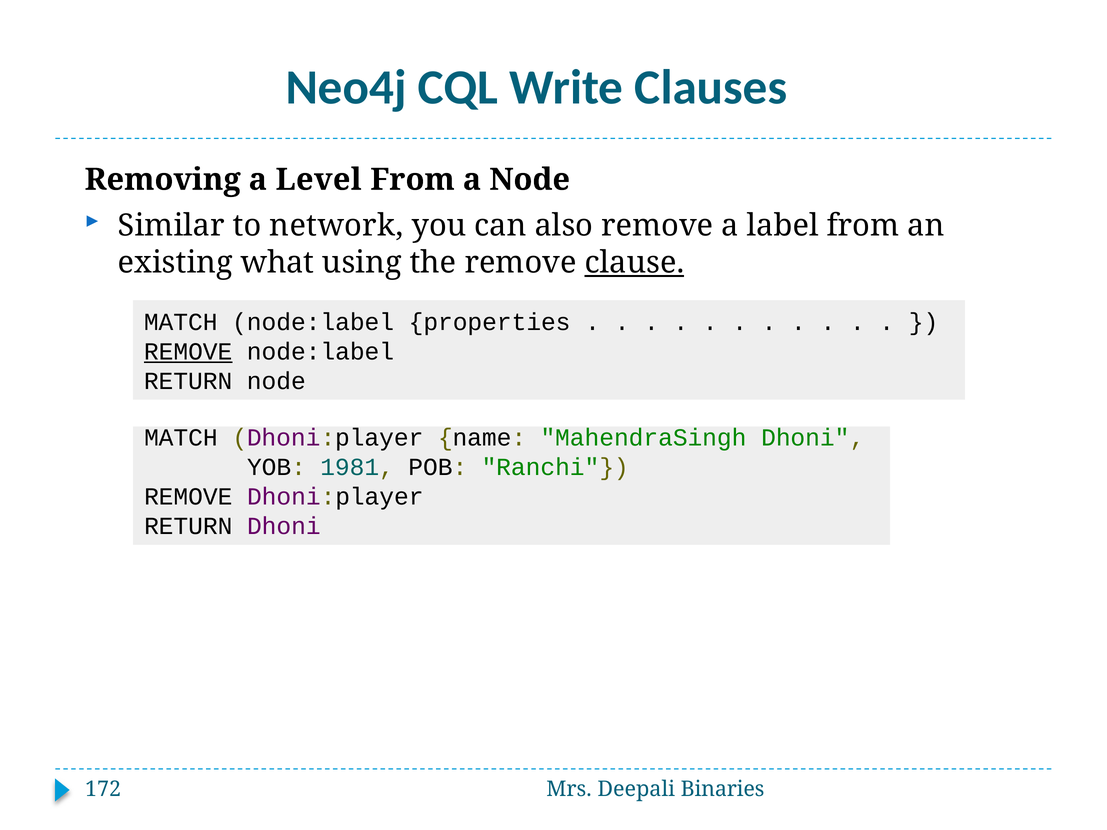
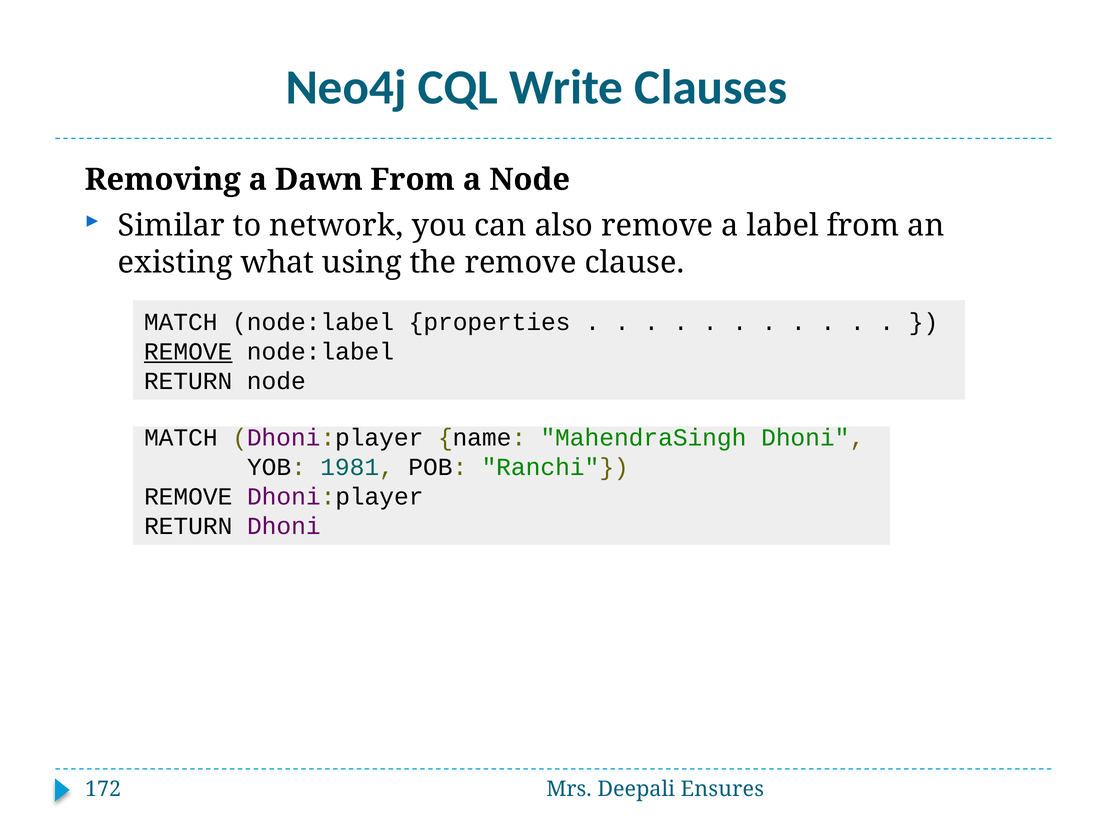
Level: Level -> Dawn (319, 180)
clause underline: present -> none (634, 263)
Binaries: Binaries -> Ensures (722, 789)
